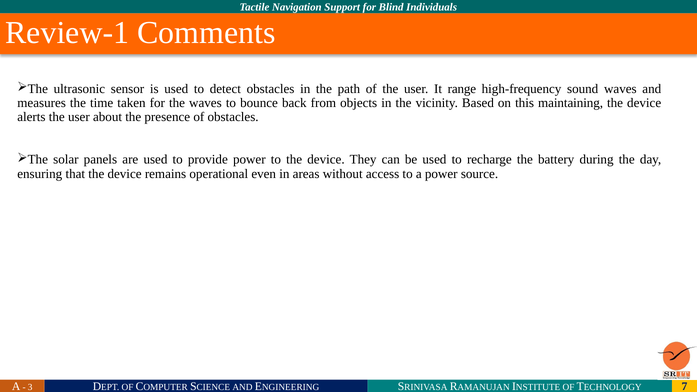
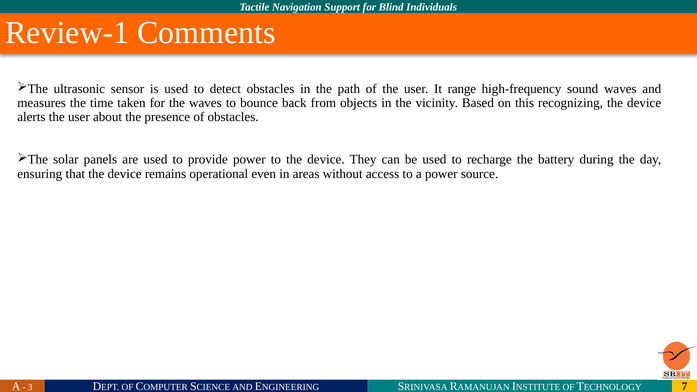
maintaining: maintaining -> recognizing (571, 103)
